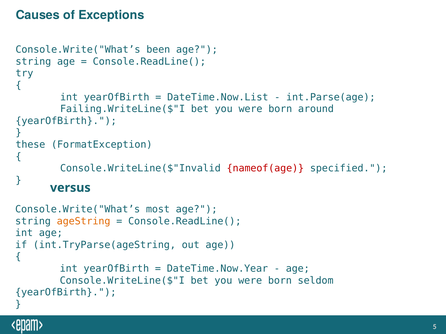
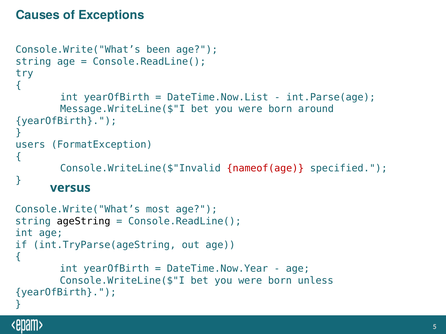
Failing.WriteLine($"I: Failing.WriteLine($"I -> Message.WriteLine($"I (123, 109)
these: these -> users (30, 145)
ageString colour: orange -> black (84, 221)
seldom: seldom -> unless (316, 281)
